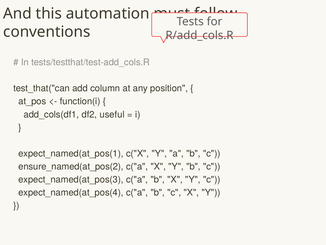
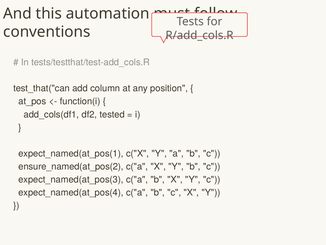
useful: useful -> tested (112, 114)
